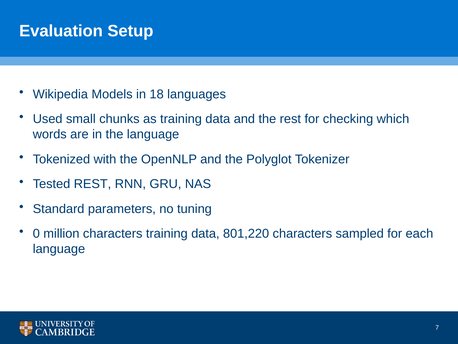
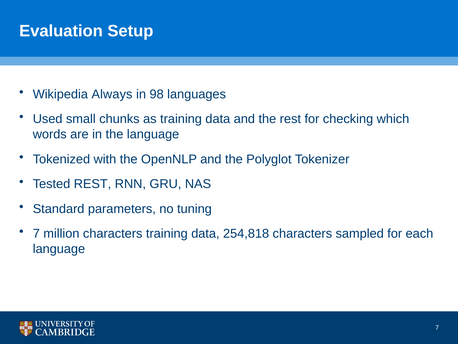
Models: Models -> Always (112, 94)
18: 18 -> 98 (157, 94)
0: 0 -> 7 (36, 233)
801,220: 801,220 -> 254,818 (246, 233)
